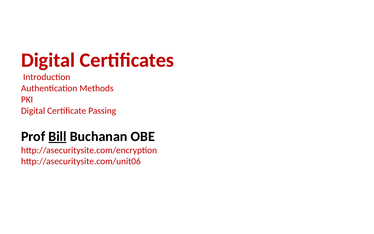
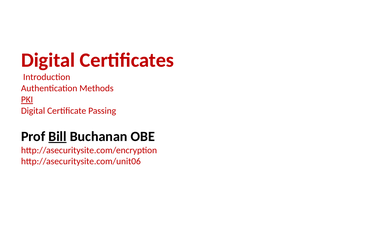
PKI underline: none -> present (27, 99)
